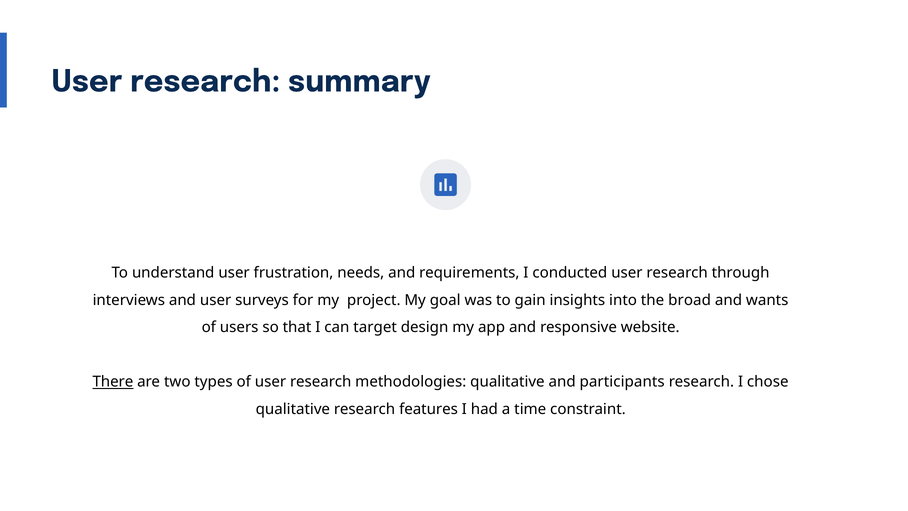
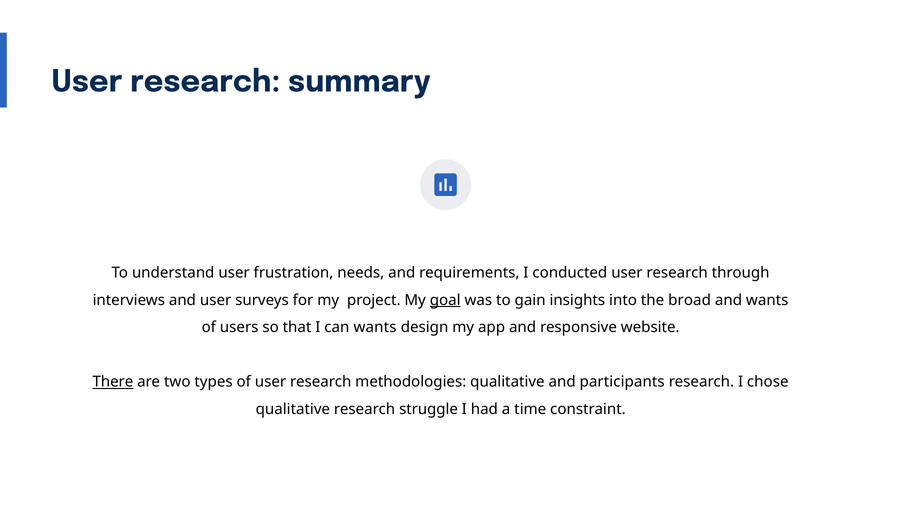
goal underline: none -> present (445, 300)
can target: target -> wants (375, 327)
features: features -> struggle (429, 409)
